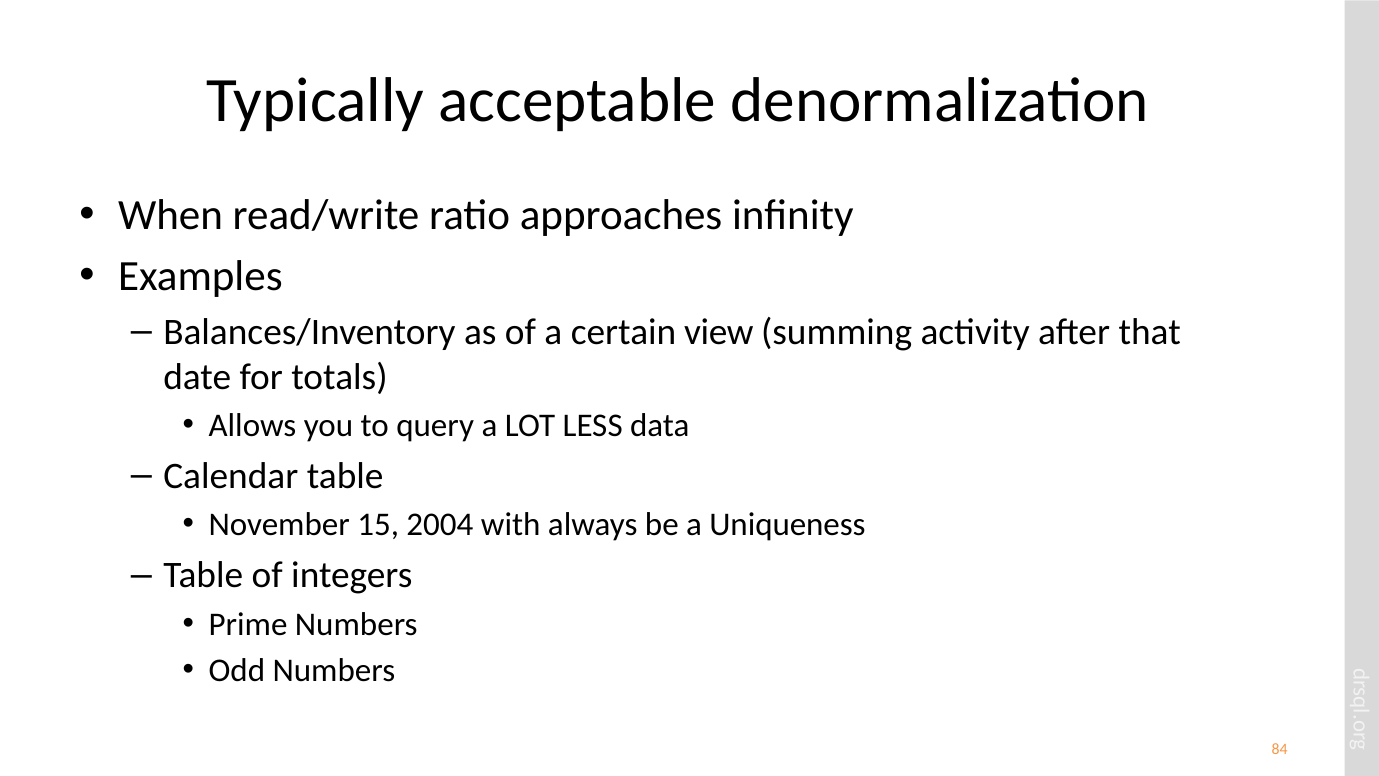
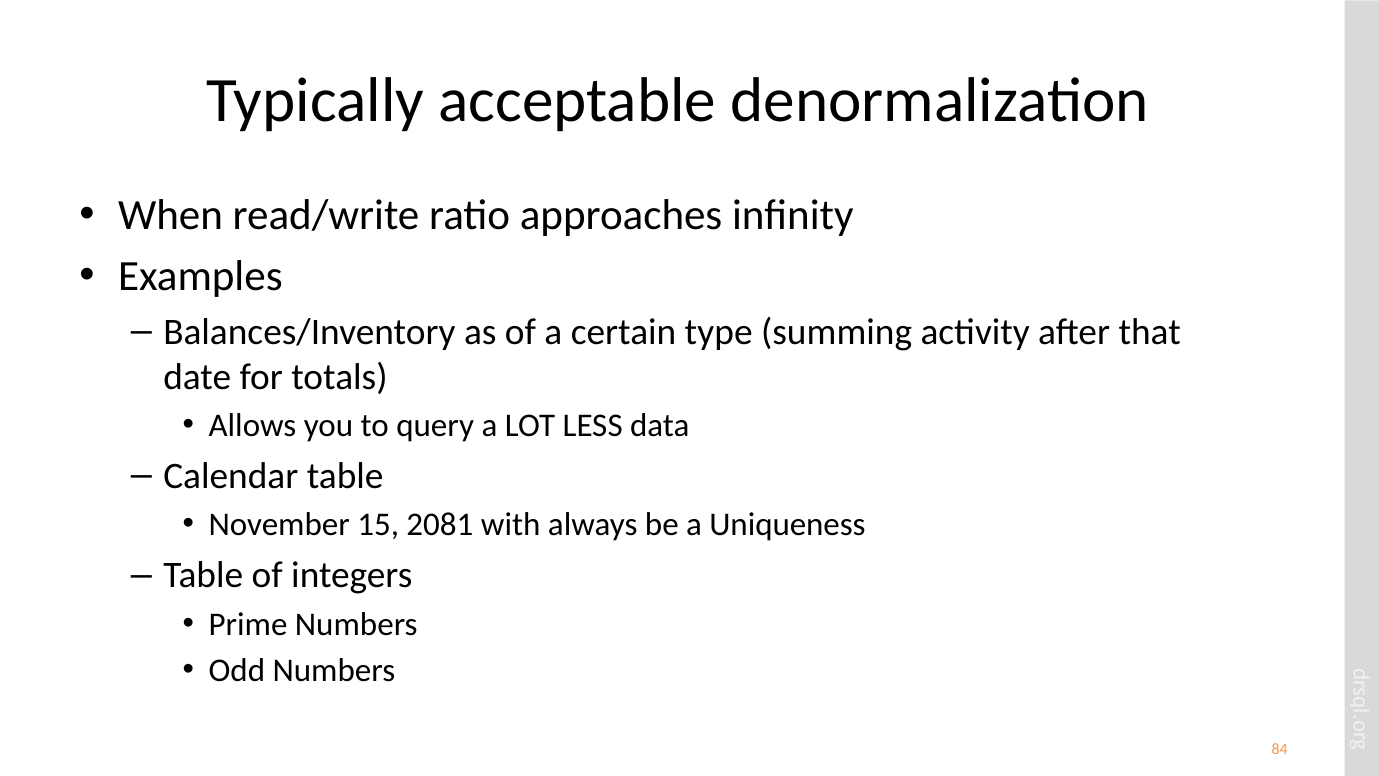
view: view -> type (719, 332)
2004: 2004 -> 2081 (440, 525)
